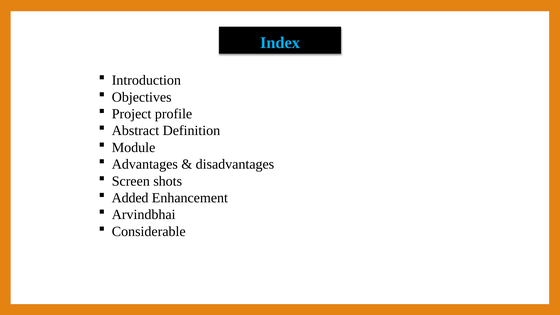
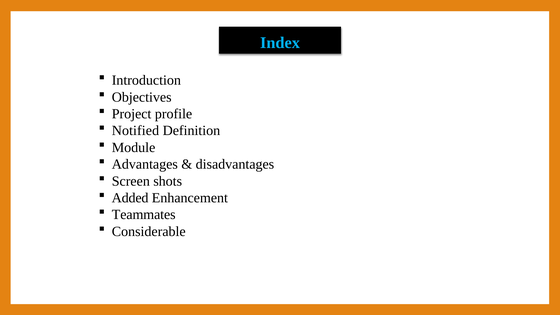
Abstract: Abstract -> Notified (135, 131)
Arvindbhai: Arvindbhai -> Teammates (144, 215)
